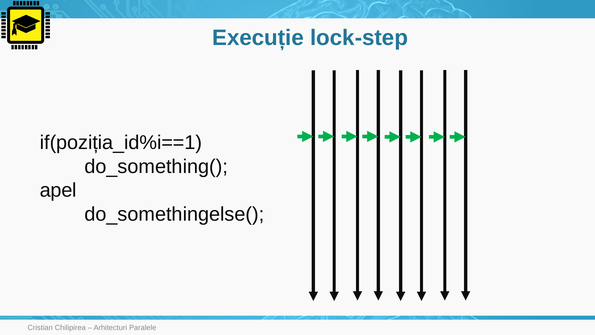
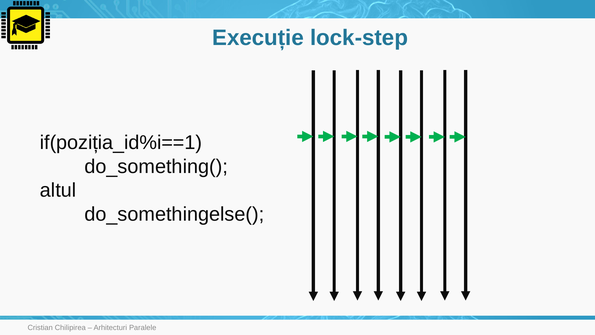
apel: apel -> altul (58, 190)
